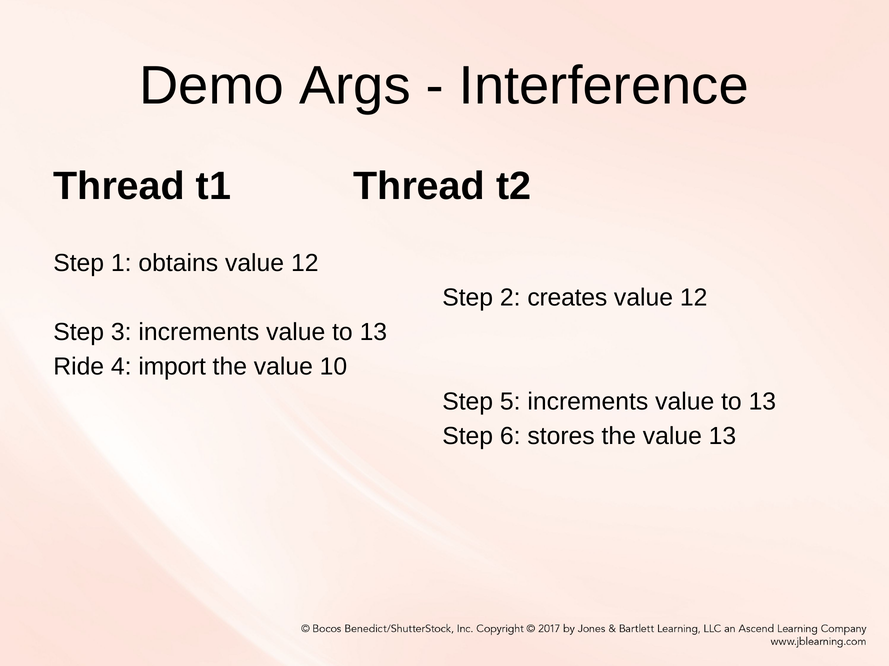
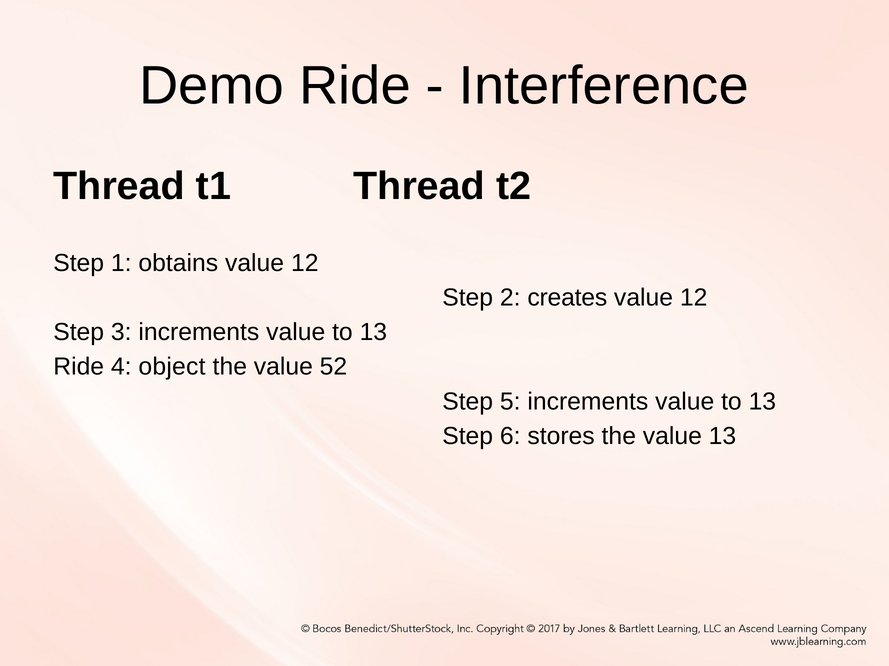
Demo Args: Args -> Ride (355, 86)
import: import -> object (172, 367)
10: 10 -> 52 (333, 367)
